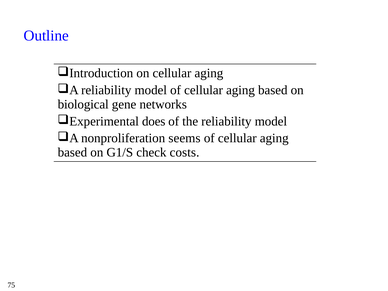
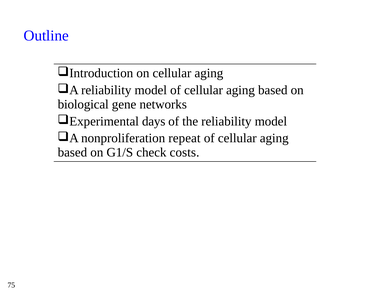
does: does -> days (154, 121)
seems: seems -> repeat (184, 138)
